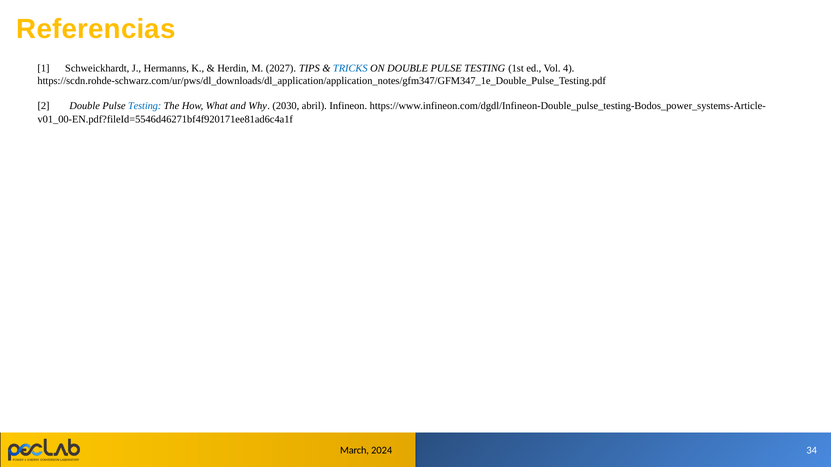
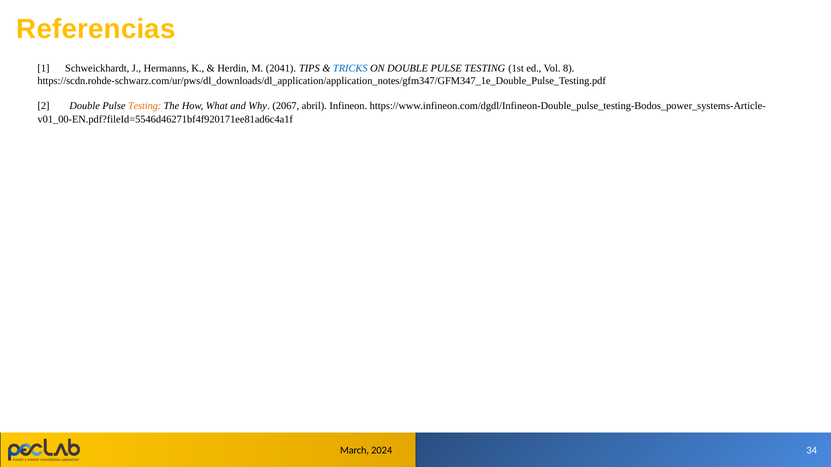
2027: 2027 -> 2041 (281, 68)
4: 4 -> 8 (569, 68)
Testing colour: blue -> orange (145, 106)
2030: 2030 -> 2067 (286, 106)
